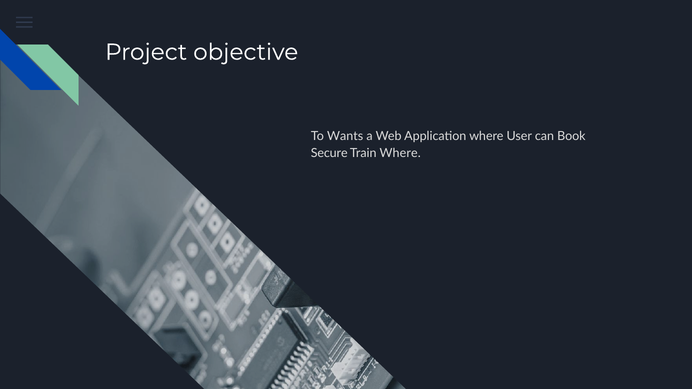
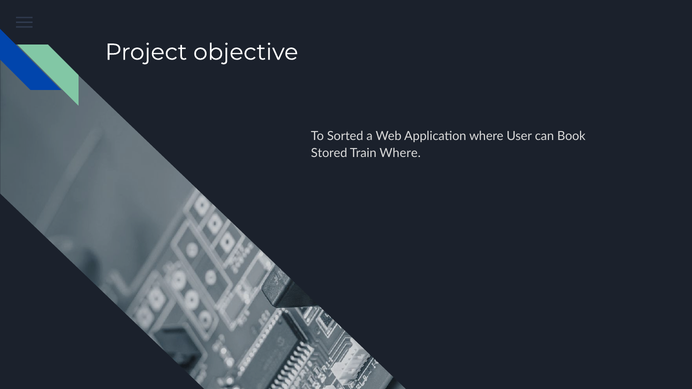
Wants: Wants -> Sorted (345, 136)
Secure: Secure -> Stored (329, 153)
